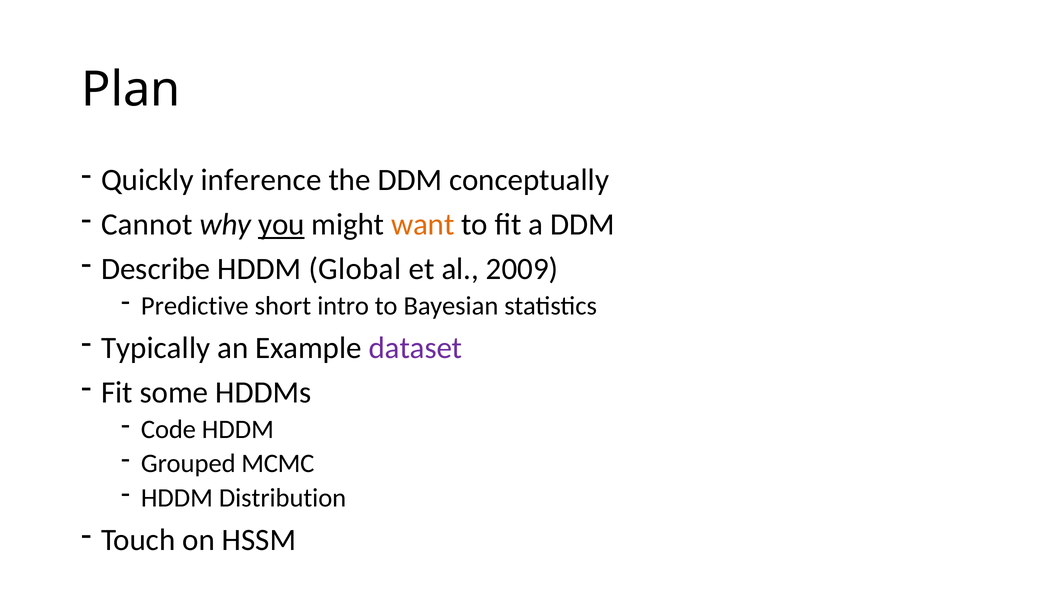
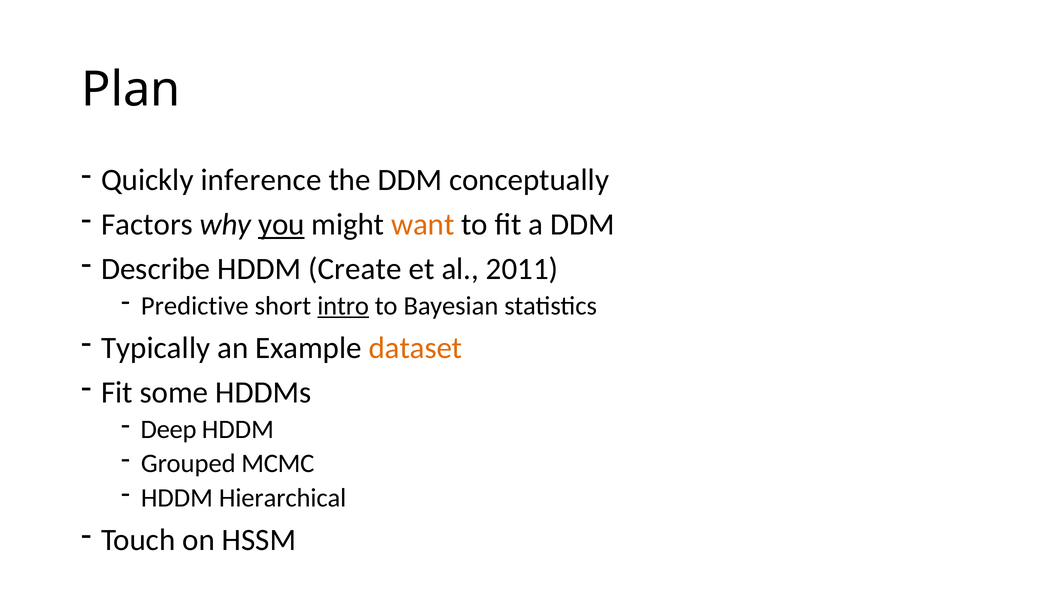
Cannot: Cannot -> Factors (147, 224)
Global: Global -> Create (355, 269)
2009: 2009 -> 2011 (522, 269)
intro underline: none -> present (343, 306)
dataset colour: purple -> orange (415, 348)
Code: Code -> Deep (169, 429)
Distribution: Distribution -> Hierarchical (283, 497)
